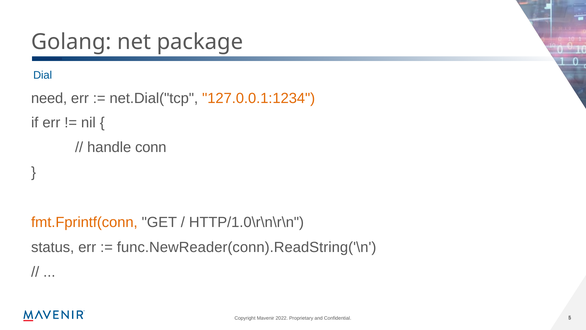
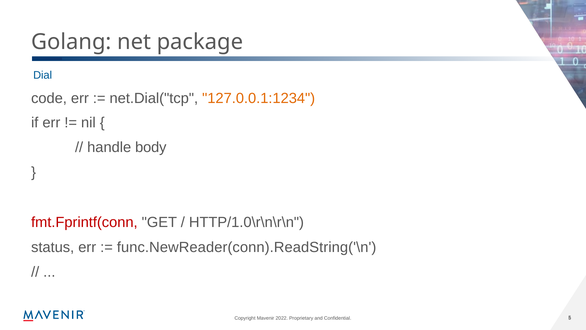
need: need -> code (49, 98)
conn: conn -> body (151, 147)
fmt.Fprintf(conn colour: orange -> red (84, 222)
